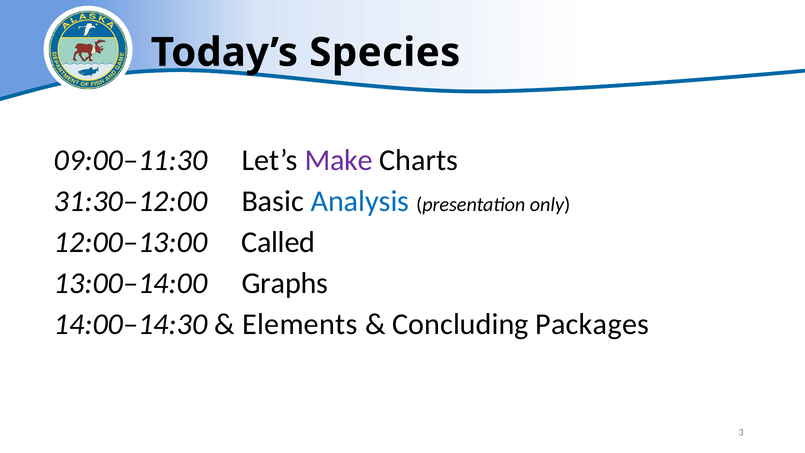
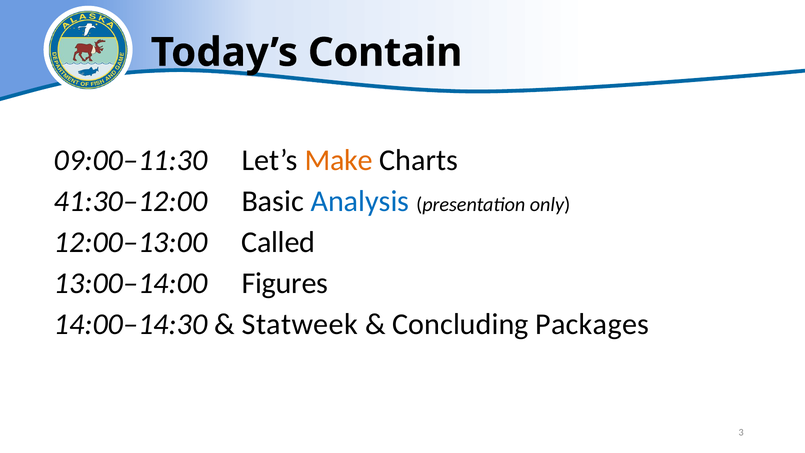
Species: Species -> Contain (385, 53)
Make colour: purple -> orange (339, 160)
31:30–12:00: 31:30–12:00 -> 41:30–12:00 (131, 201)
Graphs: Graphs -> Figures (285, 283)
Elements: Elements -> Statweek (300, 324)
